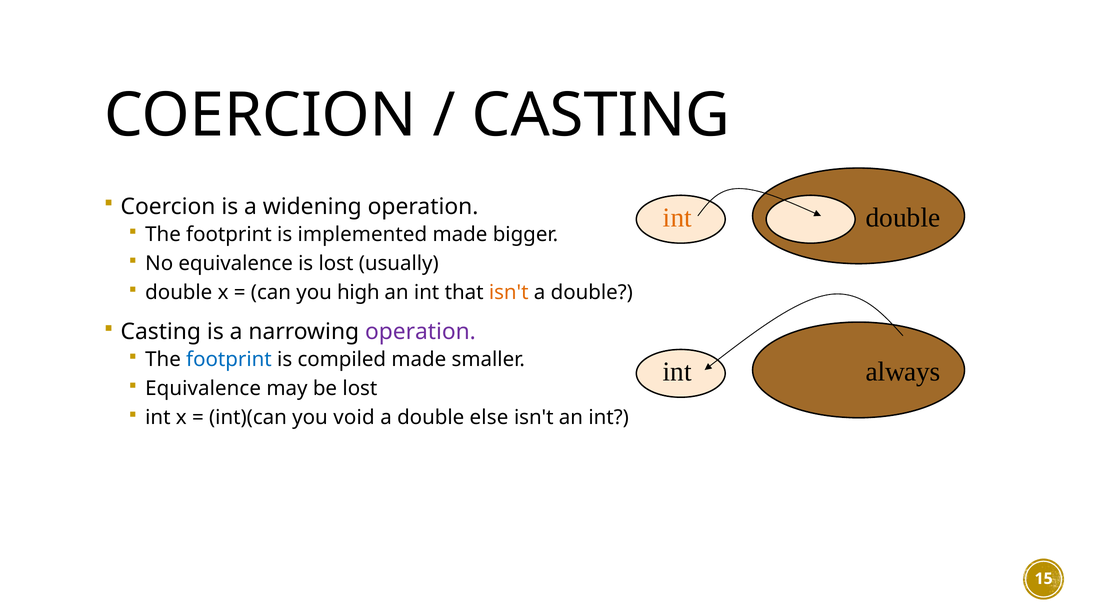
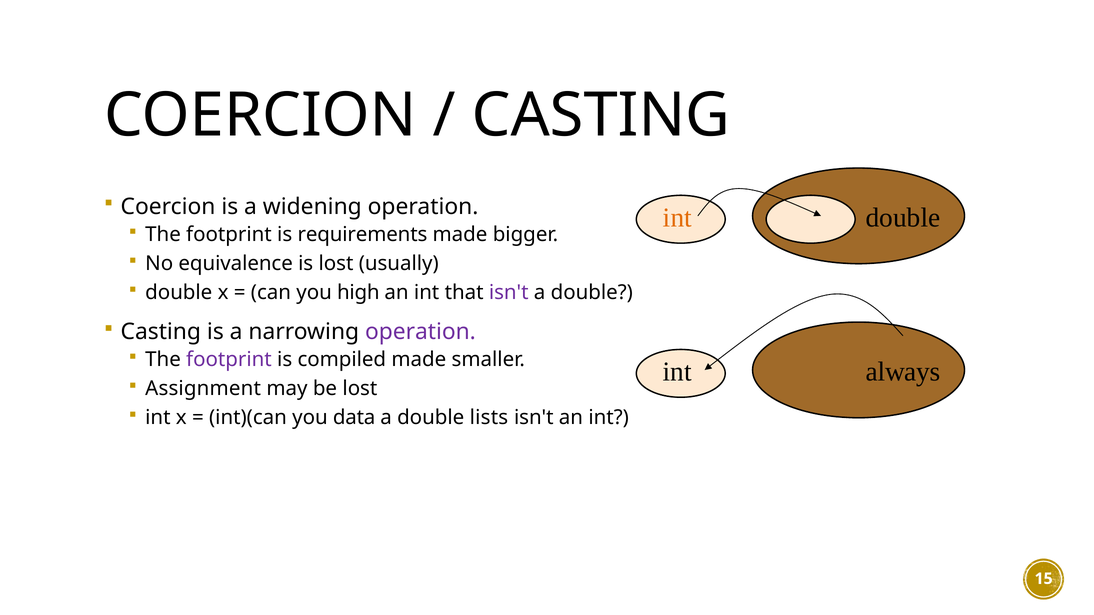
implemented: implemented -> requirements (362, 235)
isn't colour: orange -> purple (509, 293)
footprint colour: blue -> purple (229, 360)
Equivalence: Equivalence -> Assignment (203, 389)
void: void -> data (354, 418)
else: else -> lists (489, 418)
